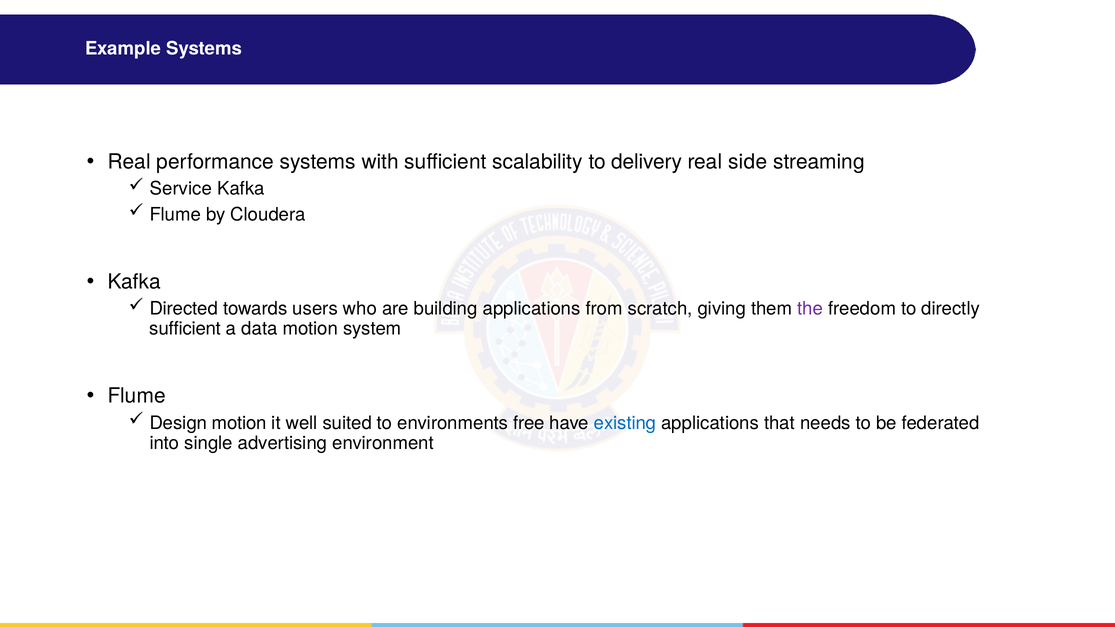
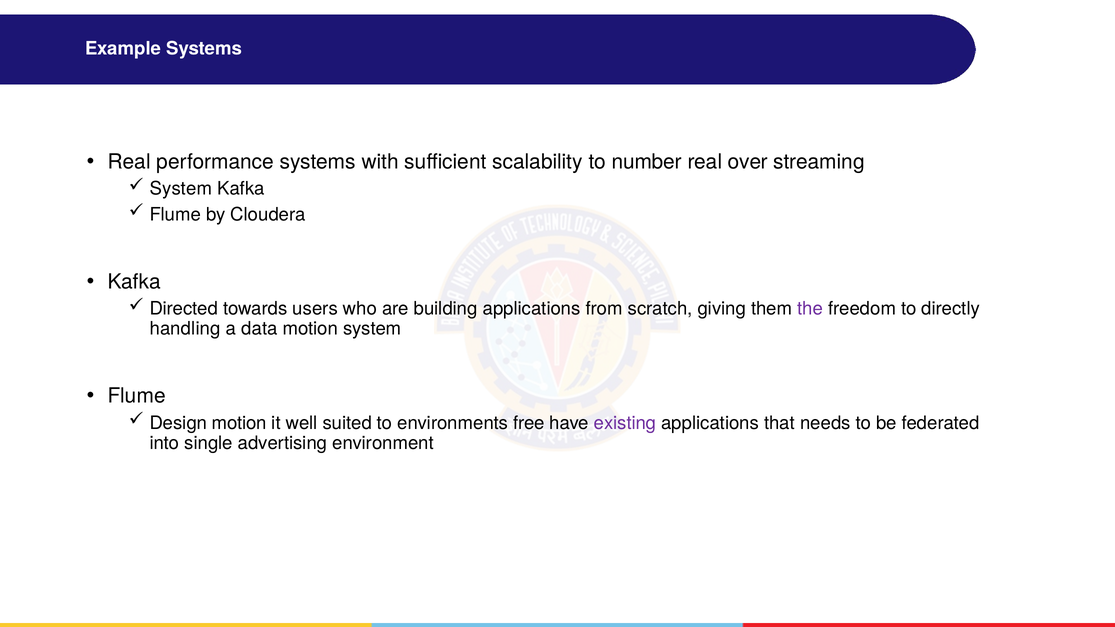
delivery: delivery -> number (647, 162)
side: side -> over (748, 162)
Service: Service -> System (181, 189)
sufficient: sufficient -> handling (185, 329)
existing colour: blue -> purple (625, 423)
